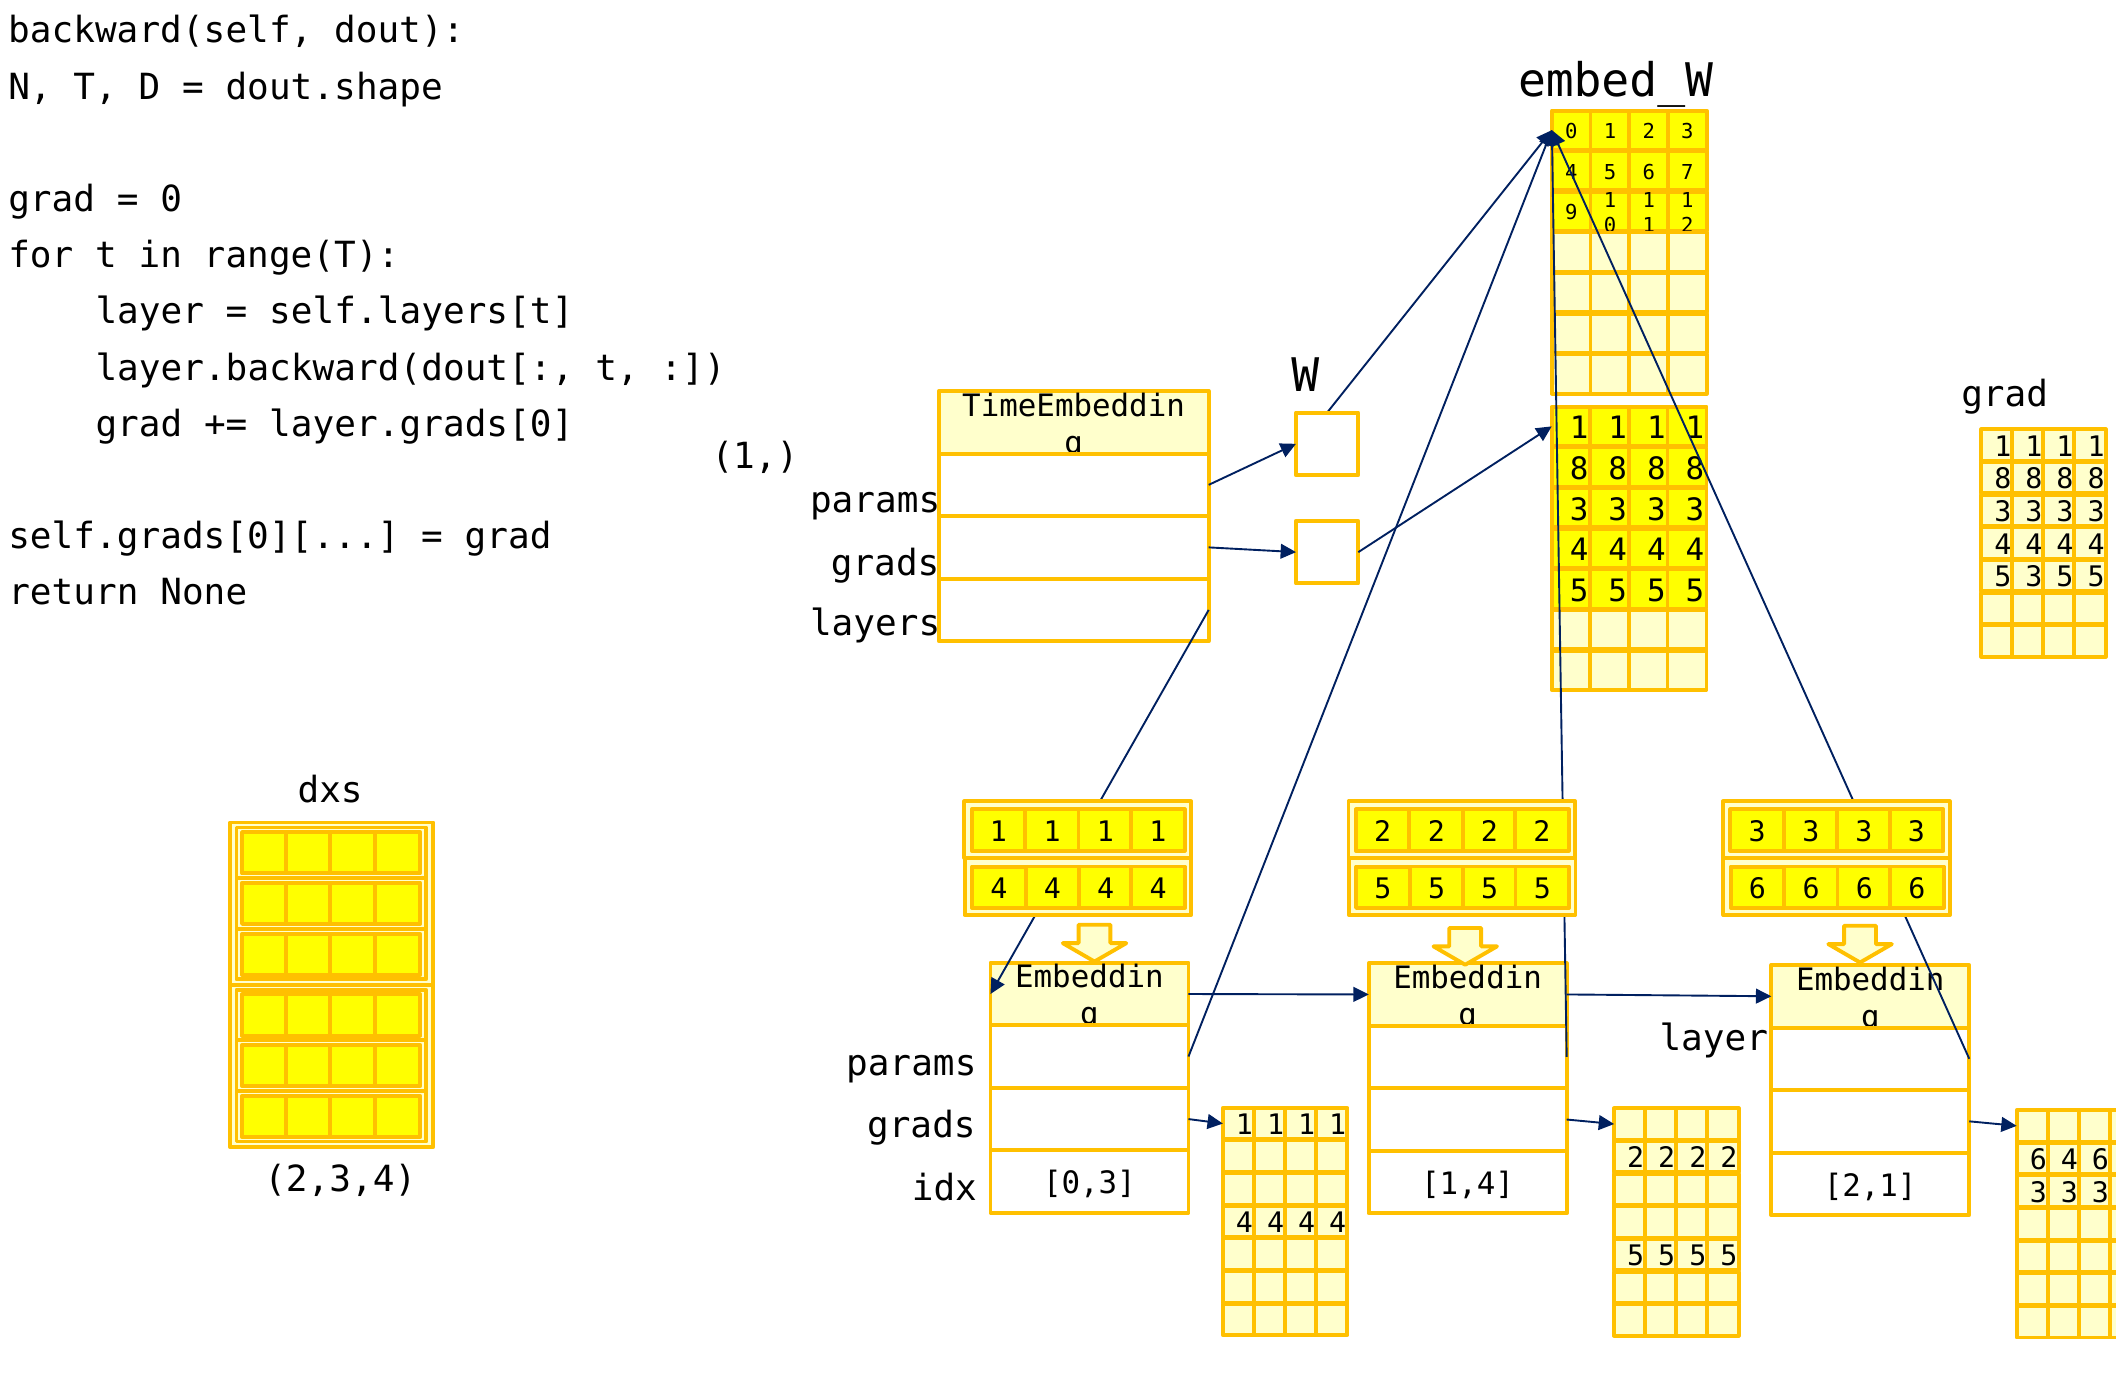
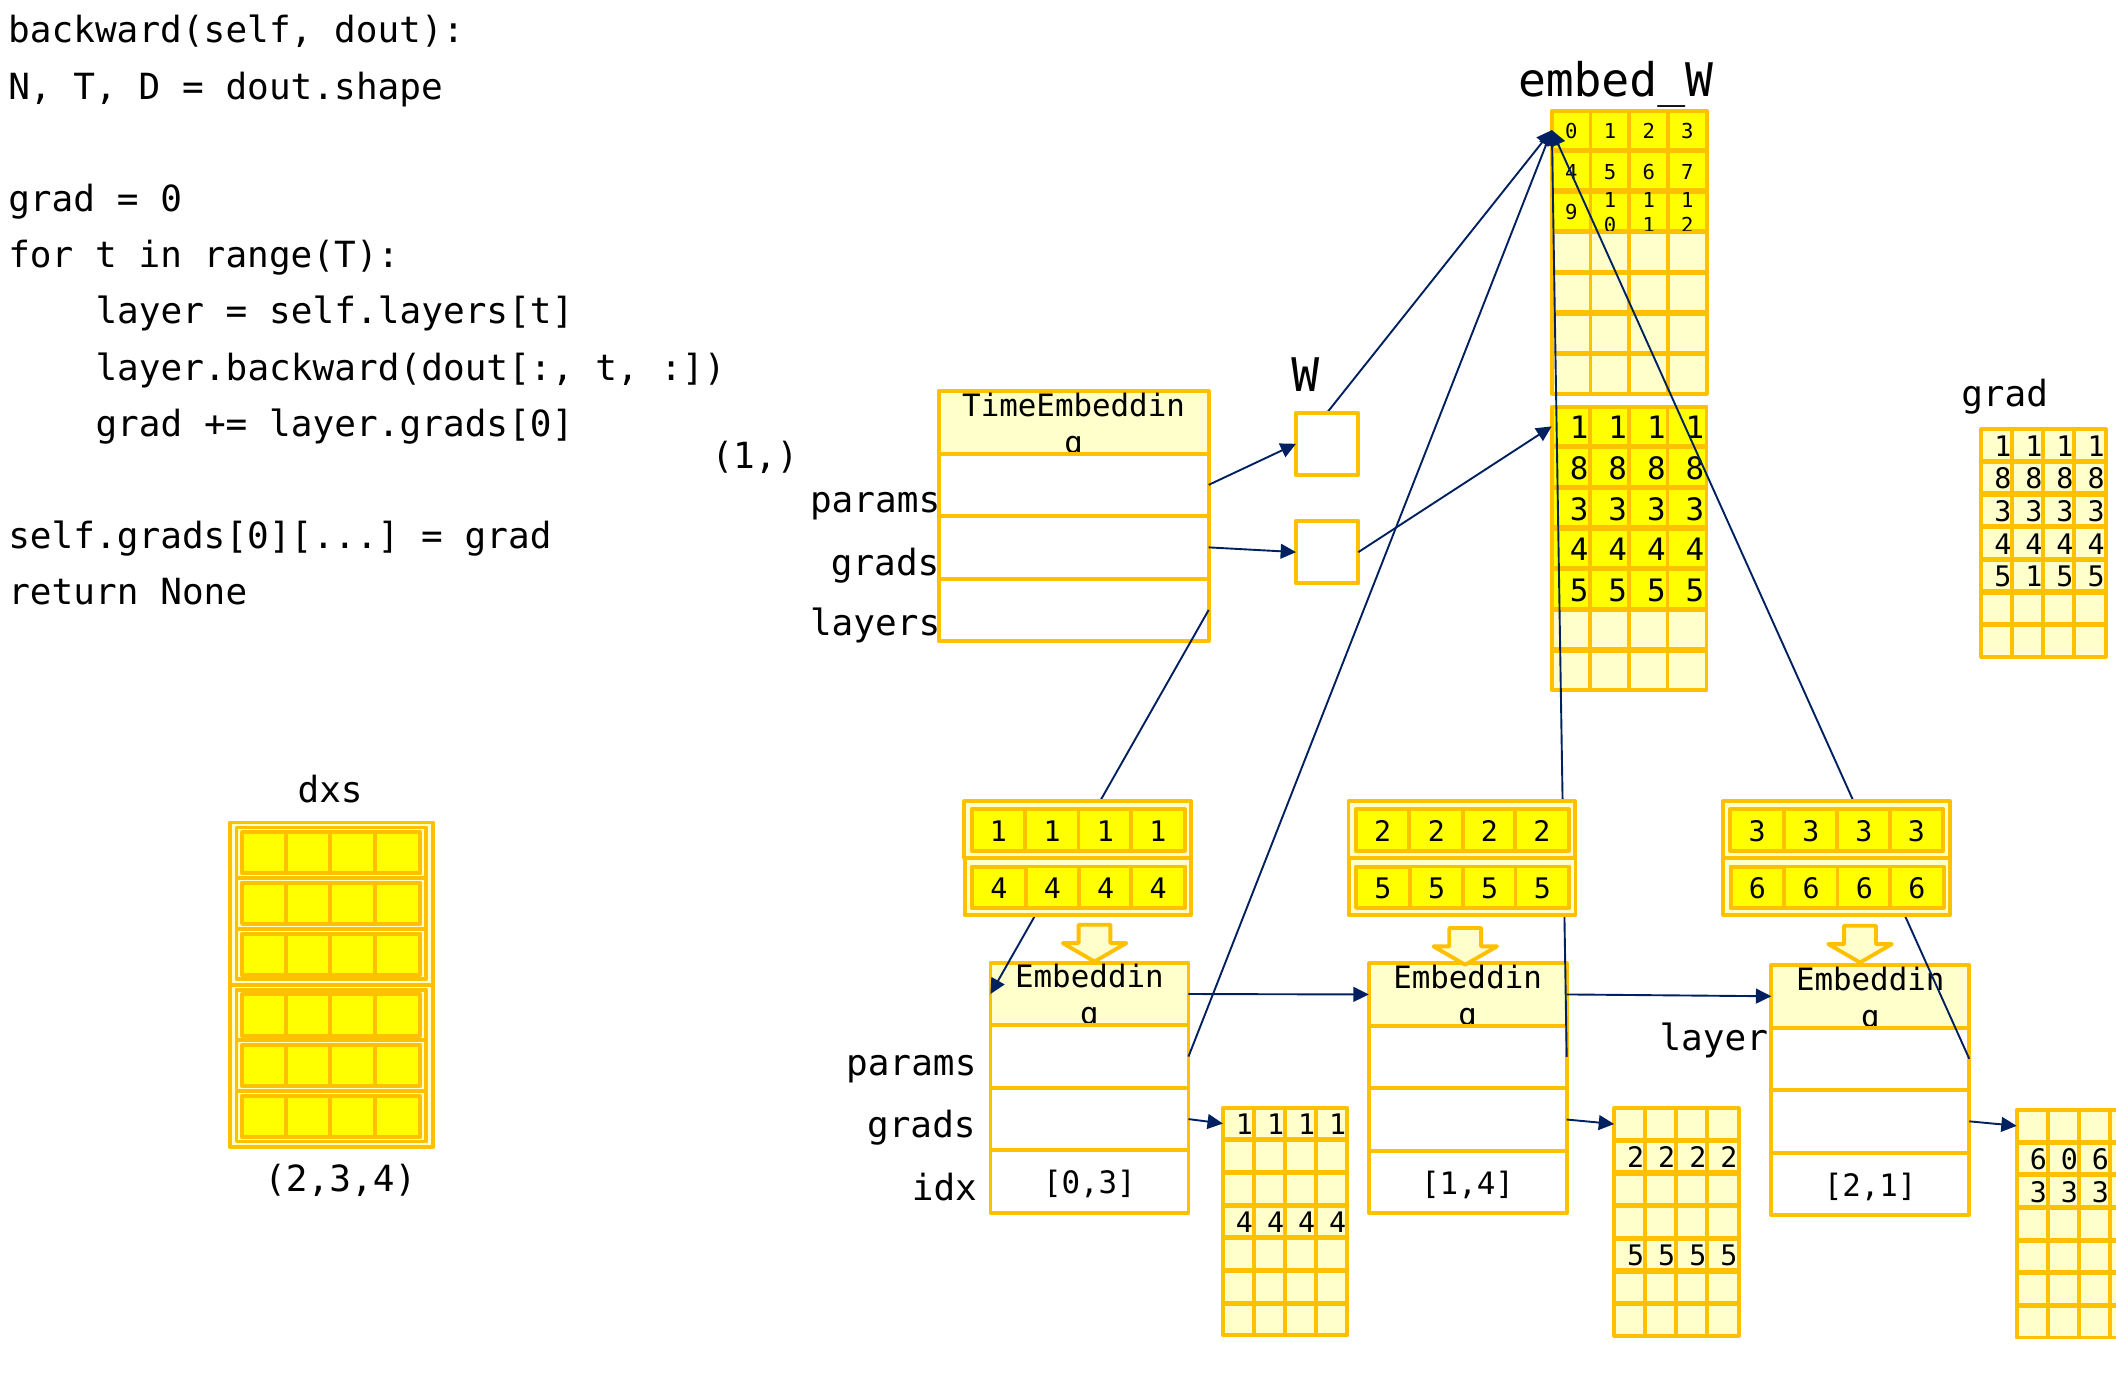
5 3: 3 -> 1 (2034, 578)
6 4: 4 -> 0 (2069, 1160)
